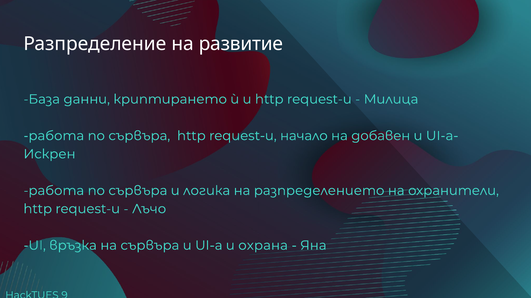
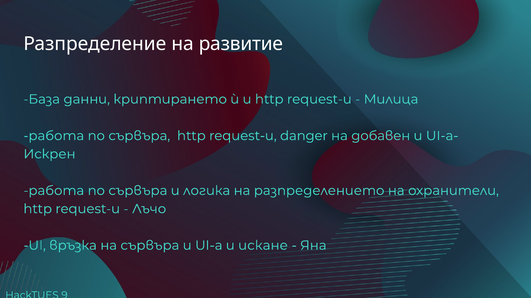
начало: начало -> danger (304, 136)
охрана: охрана -> искане (263, 246)
